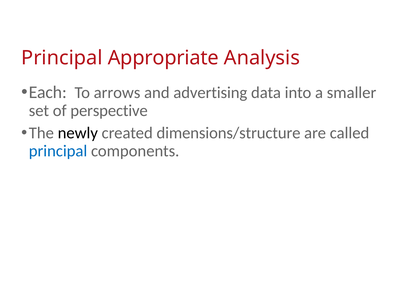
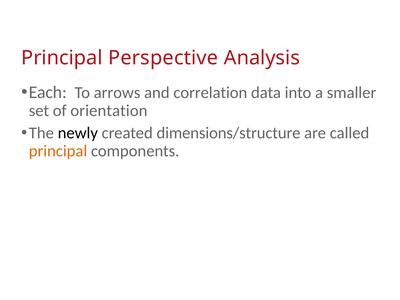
Appropriate: Appropriate -> Perspective (163, 58)
advertising: advertising -> correlation (210, 93)
perspective: perspective -> orientation (109, 111)
principal colour: blue -> orange (58, 151)
